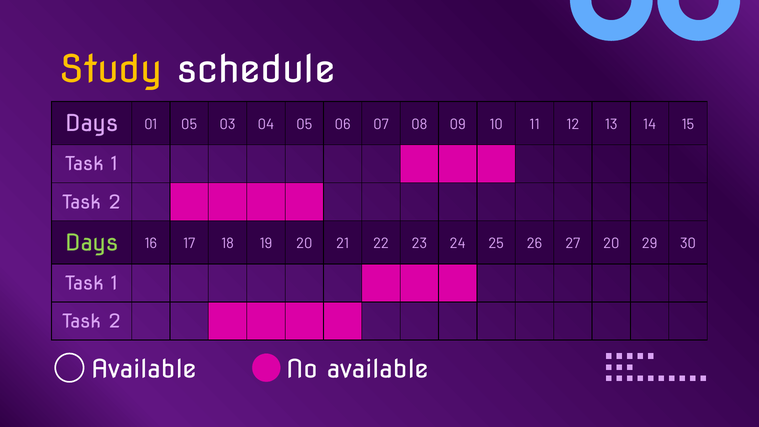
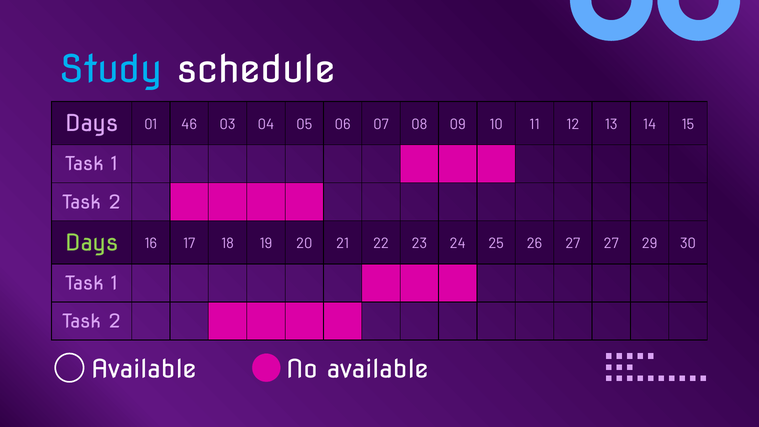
Study colour: yellow -> light blue (111, 70)
01 05: 05 -> 46 (189, 124)
27 20: 20 -> 27 (611, 243)
